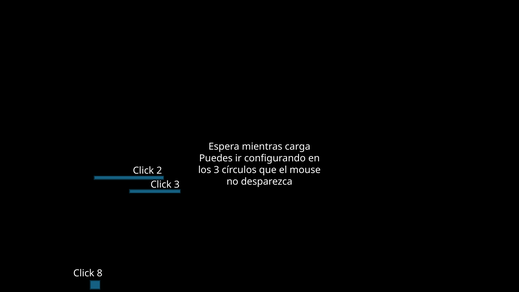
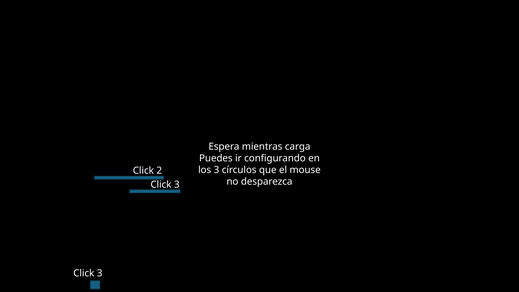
8: 8 -> 3 (100, 273)
